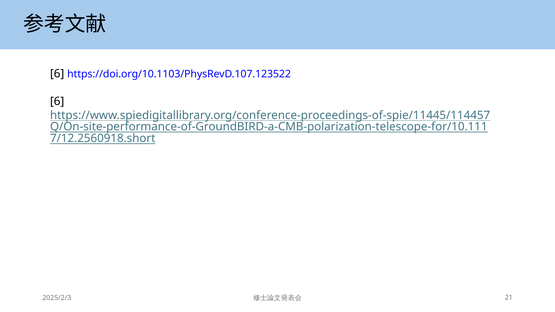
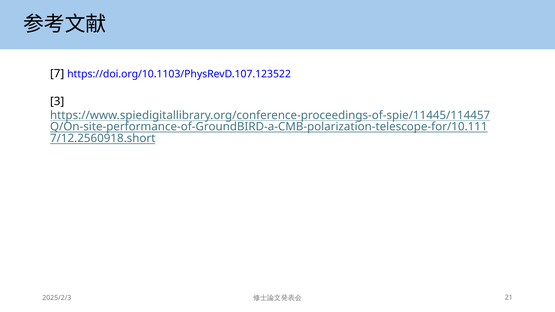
6: 6 -> 7 (57, 74)
6: 6 -> 3 (57, 101)
